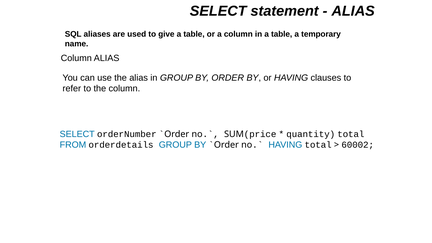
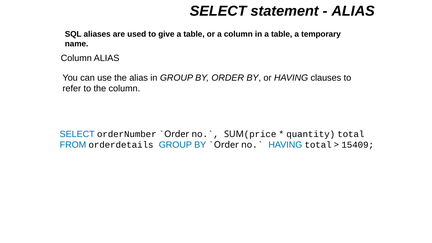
60002: 60002 -> 15409 (358, 145)
